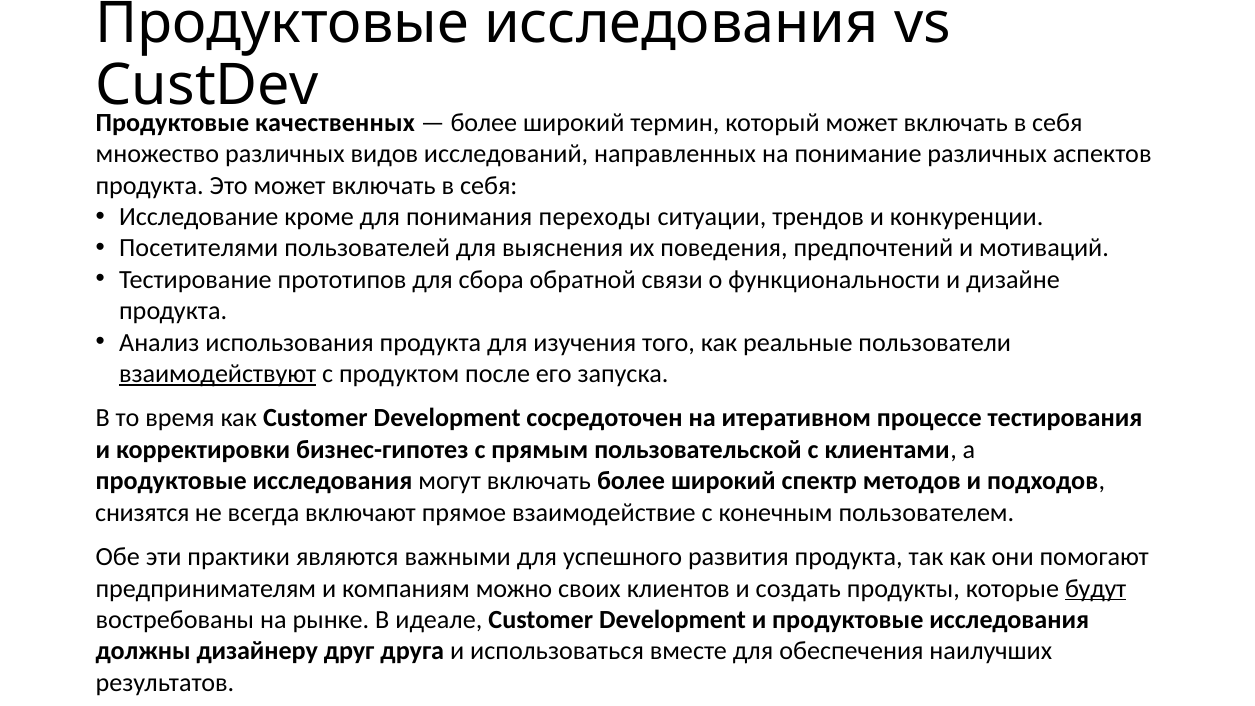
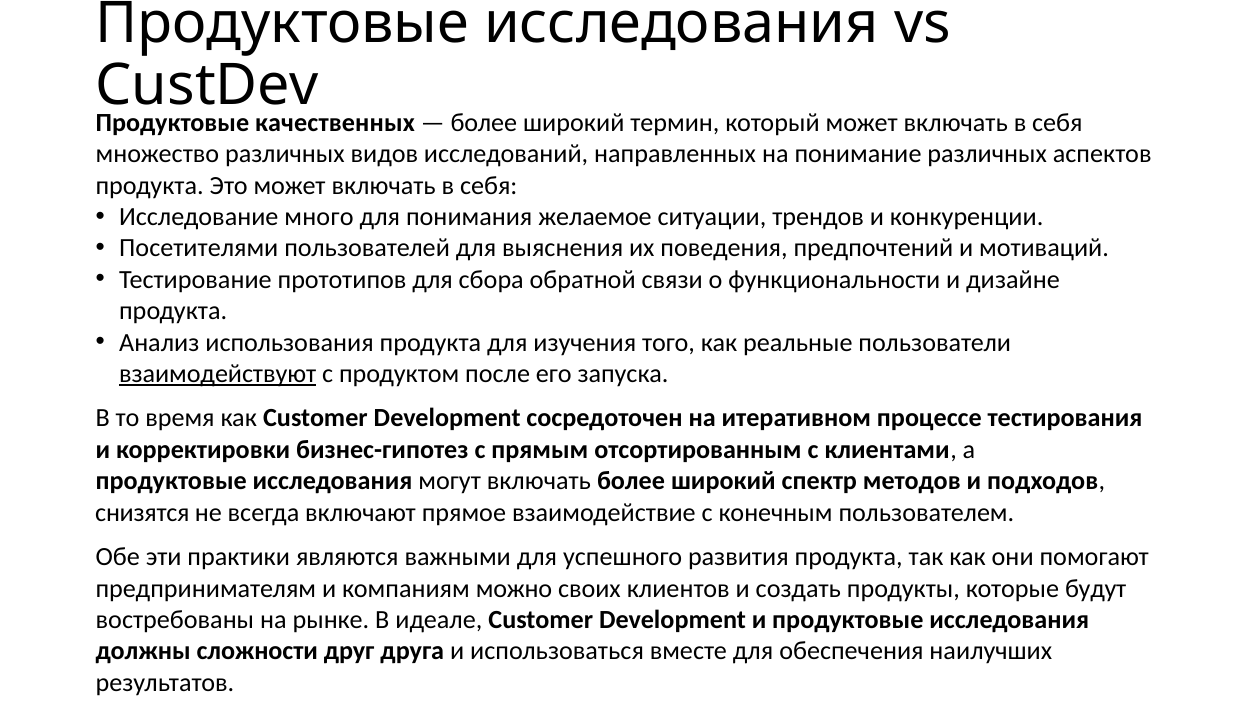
кроме: кроме -> много (319, 217)
переходы: переходы -> желаемое (595, 217)
пользовательской: пользовательской -> отсортированным (698, 450)
будут underline: present -> none (1096, 588)
дизайнеру: дизайнеру -> сложности (257, 651)
